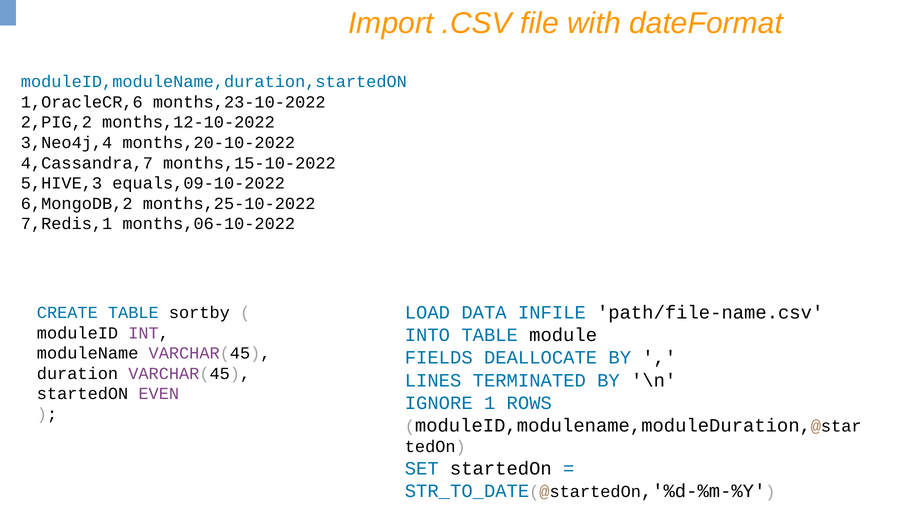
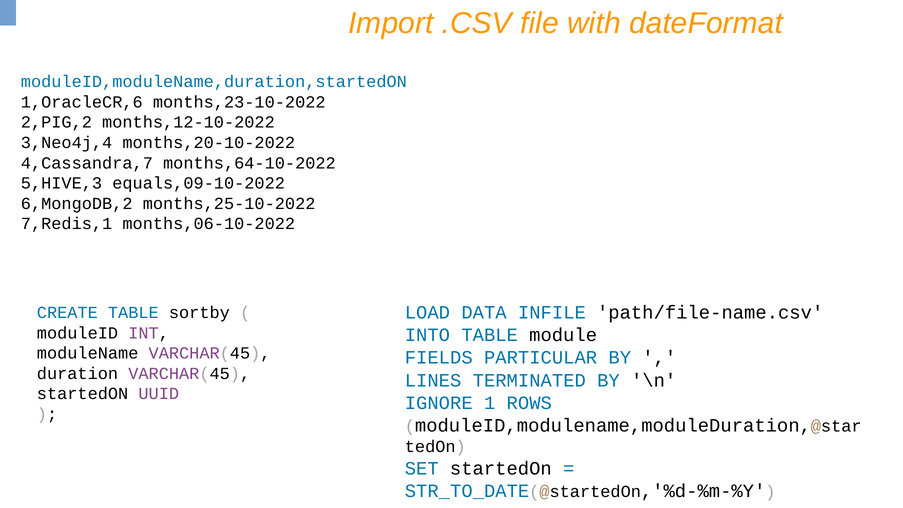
months,15-10-2022: months,15-10-2022 -> months,64-10-2022 (249, 163)
DEALLOCATE: DEALLOCATE -> PARTICULAR (541, 358)
EVEN: EVEN -> UUID (159, 394)
